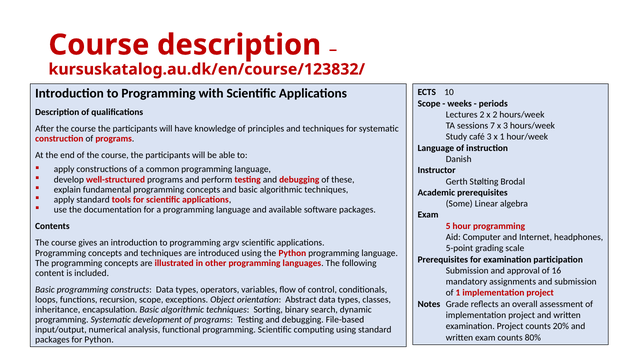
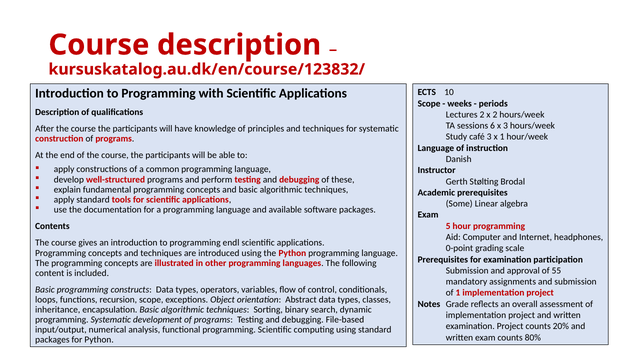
7: 7 -> 6 (493, 126)
argv: argv -> endl (231, 243)
5-point: 5-point -> 0-point (460, 248)
16: 16 -> 55 (556, 270)
